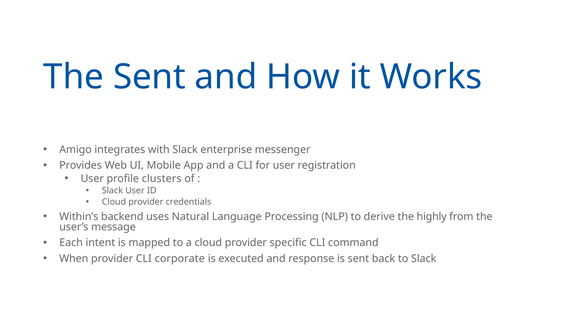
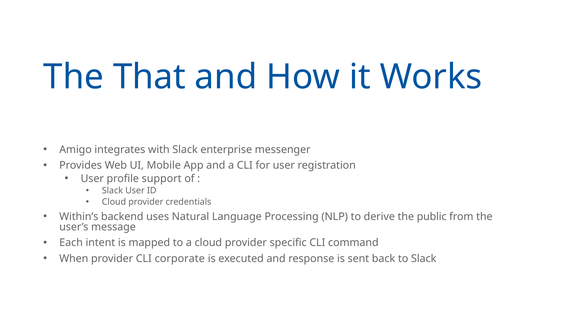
The Sent: Sent -> That (149, 77)
clusters: clusters -> support (162, 178)
highly: highly -> public (432, 216)
